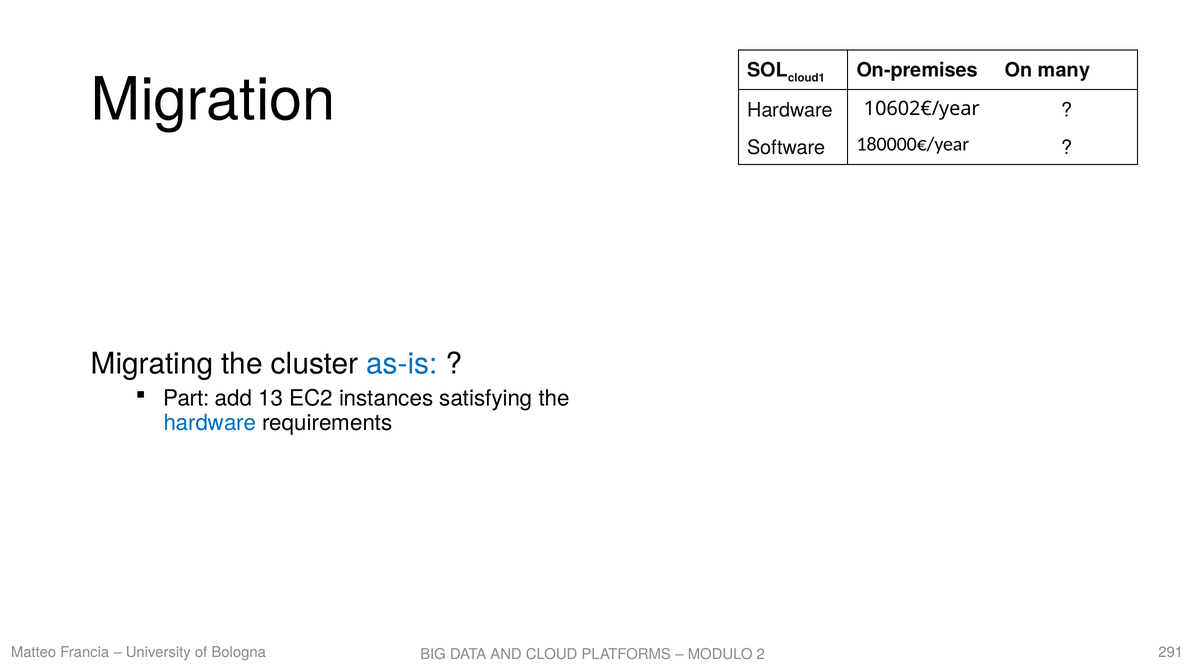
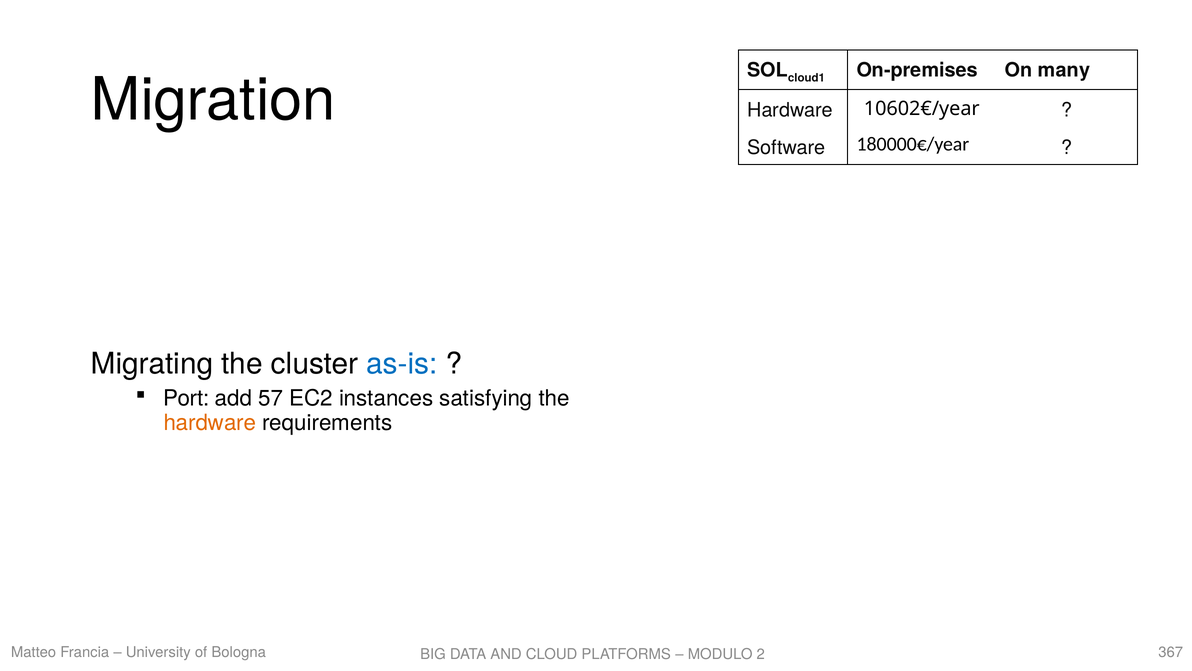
Part: Part -> Port (186, 398)
13: 13 -> 57 (271, 398)
hardware colour: blue -> orange (210, 422)
291: 291 -> 367 (1171, 652)
